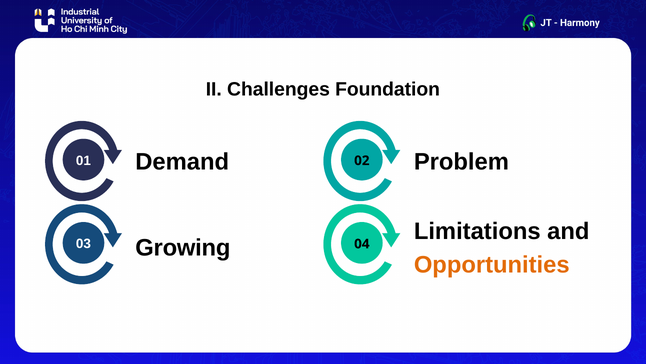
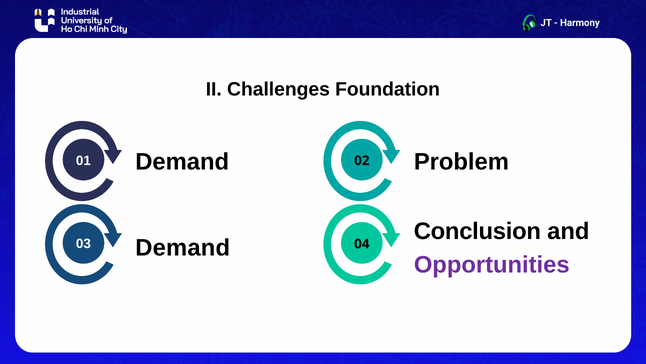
Limitations: Limitations -> Conclusion (477, 231)
Growing: Growing -> Demand (183, 247)
Opportunities colour: orange -> purple (492, 264)
